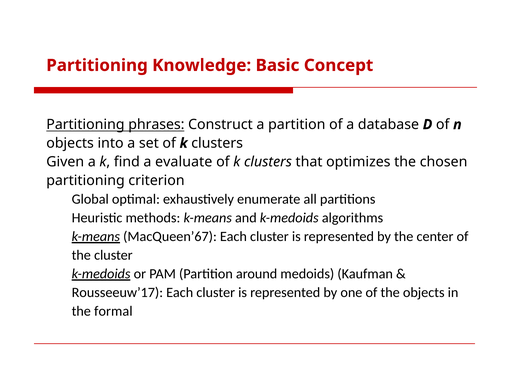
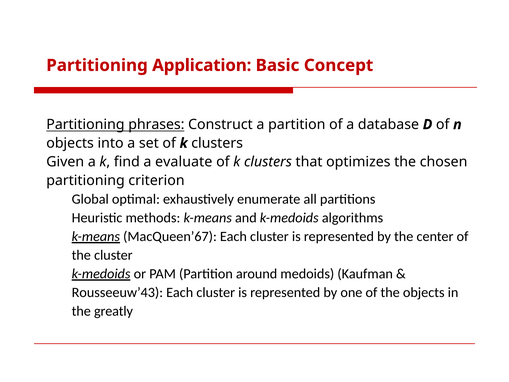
Knowledge: Knowledge -> Application (202, 65)
Rousseeuw’17: Rousseeuw’17 -> Rousseeuw’43 (117, 292)
formal: formal -> greatly (113, 311)
